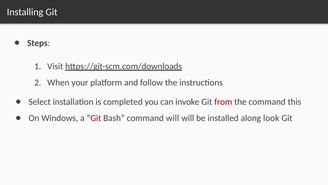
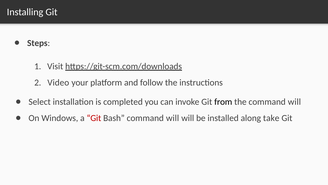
When: When -> Video (58, 82)
from colour: red -> black (223, 102)
the command this: this -> will (294, 102)
look: look -> take (271, 118)
